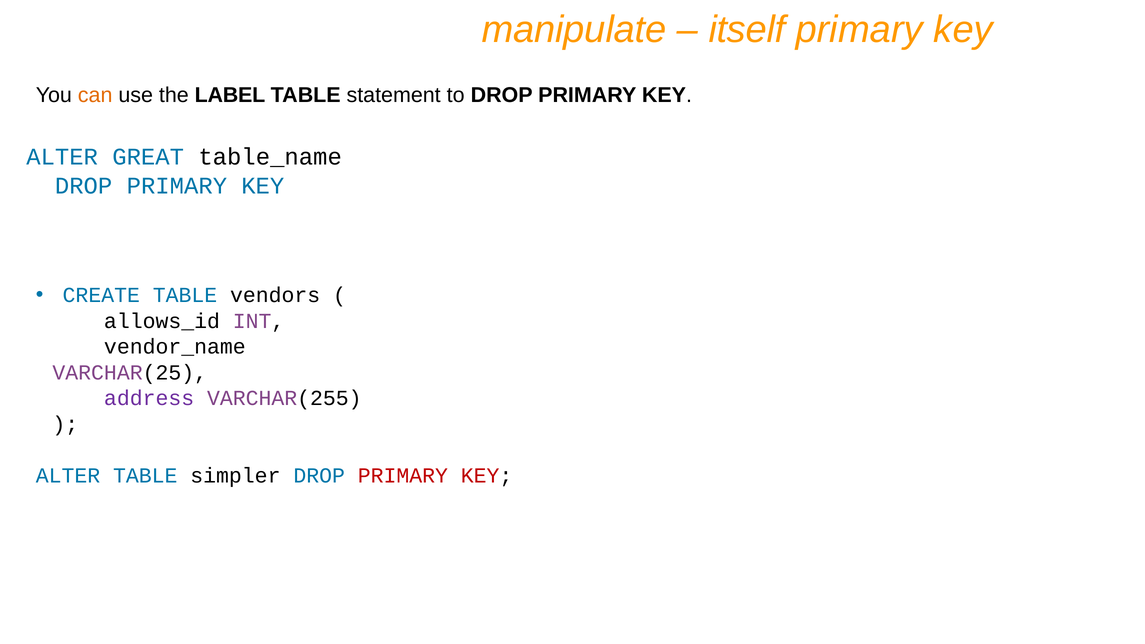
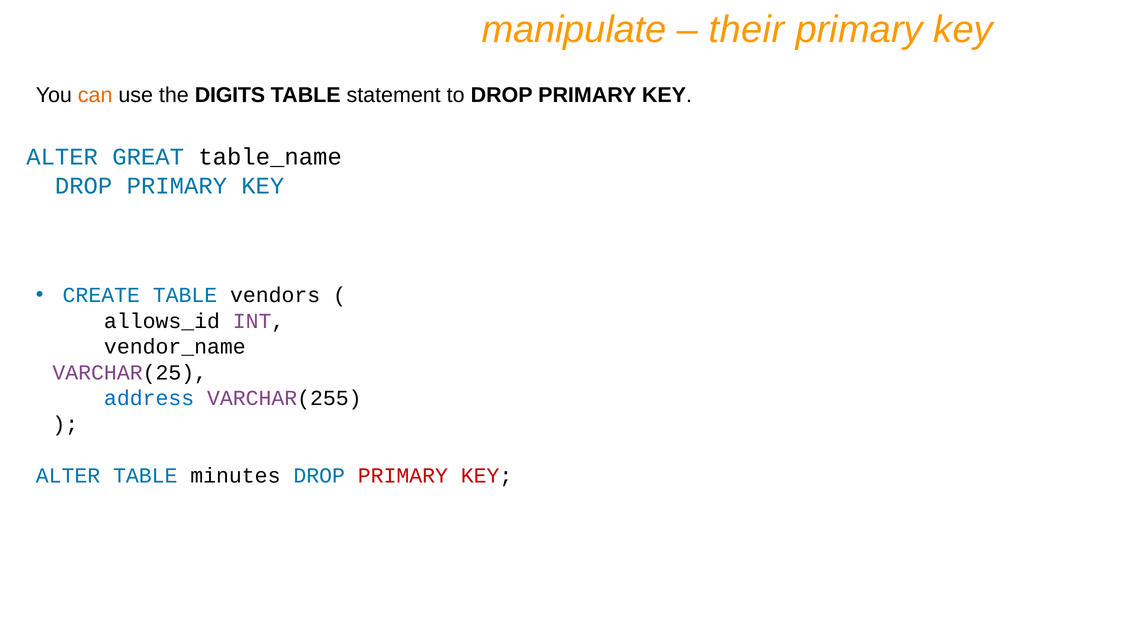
itself: itself -> their (747, 30)
LABEL: LABEL -> DIGITS (230, 95)
address colour: purple -> blue (149, 398)
simpler: simpler -> minutes (235, 476)
